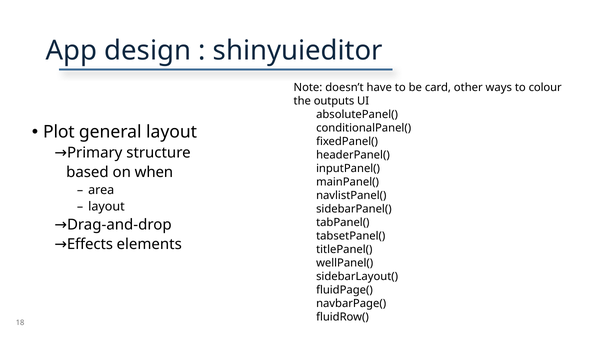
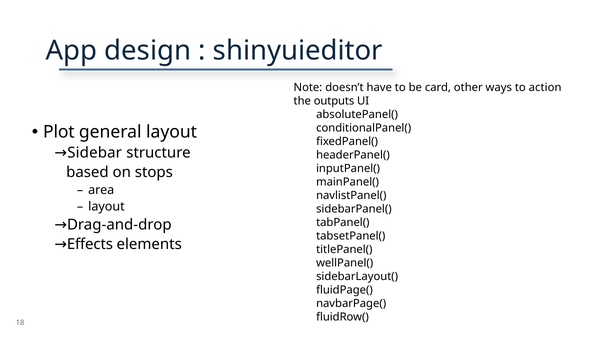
colour: colour -> action (545, 87)
Primary: Primary -> Sidebar (95, 153)
when: when -> stops (154, 172)
